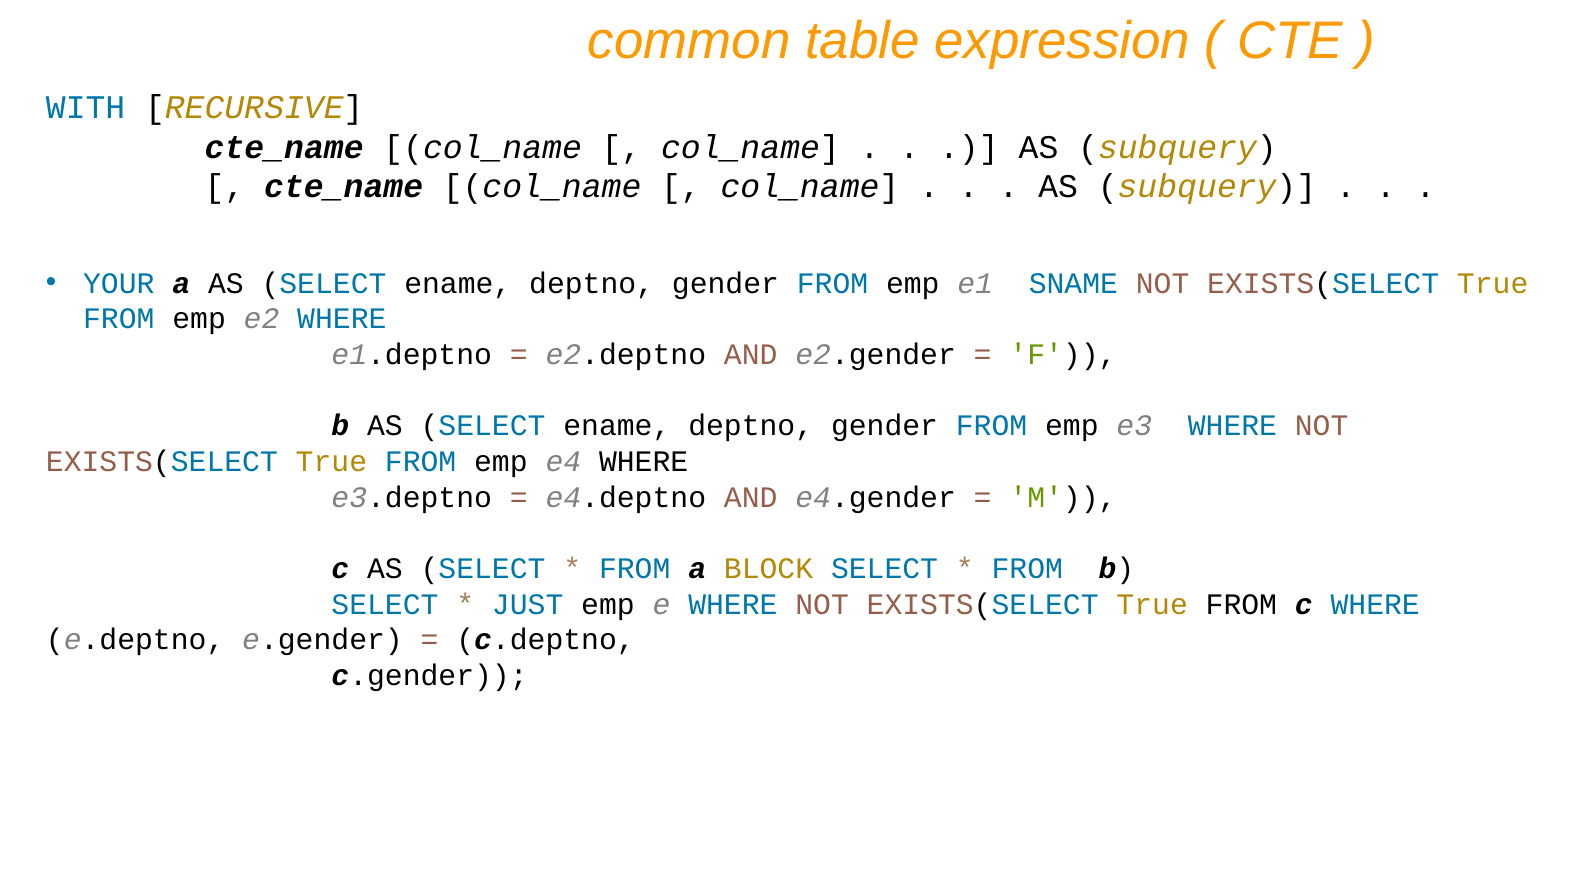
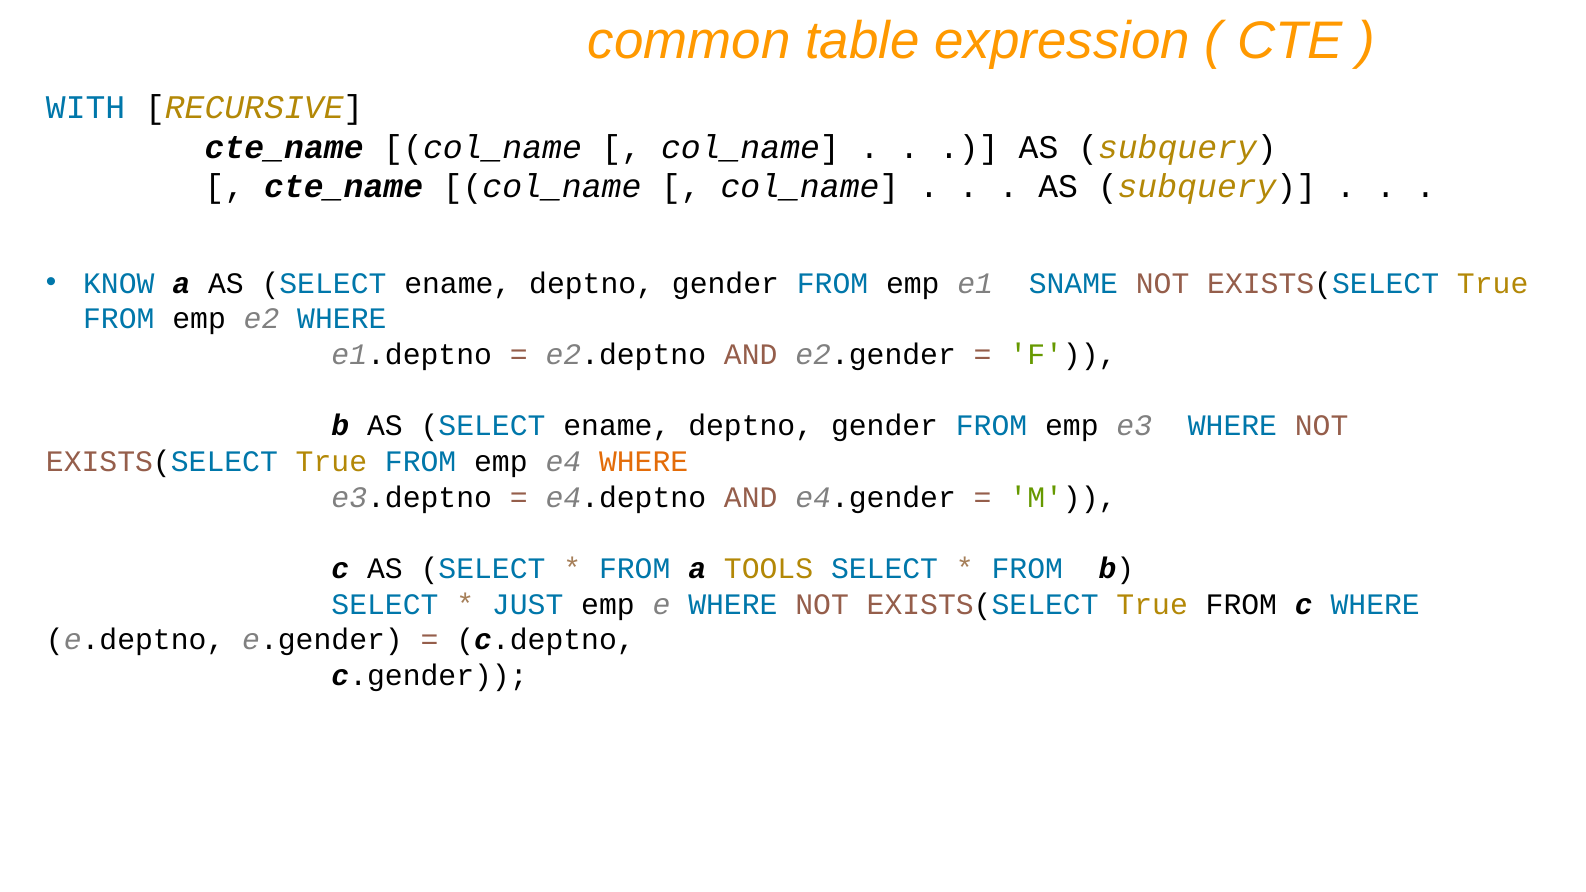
YOUR: YOUR -> KNOW (119, 283)
WHERE colour: black -> orange (644, 462)
BLOCK: BLOCK -> TOOLS (769, 569)
